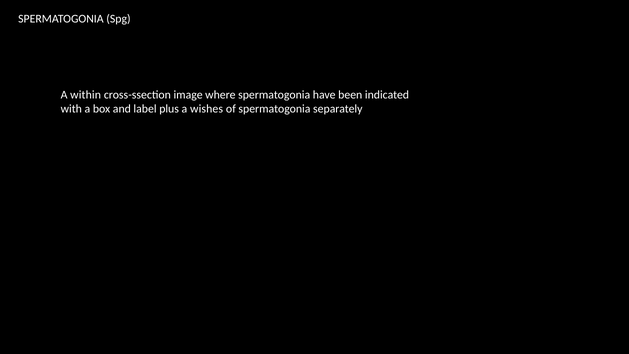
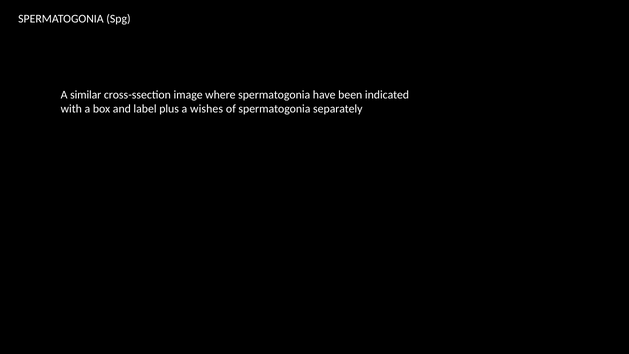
within: within -> similar (86, 95)
